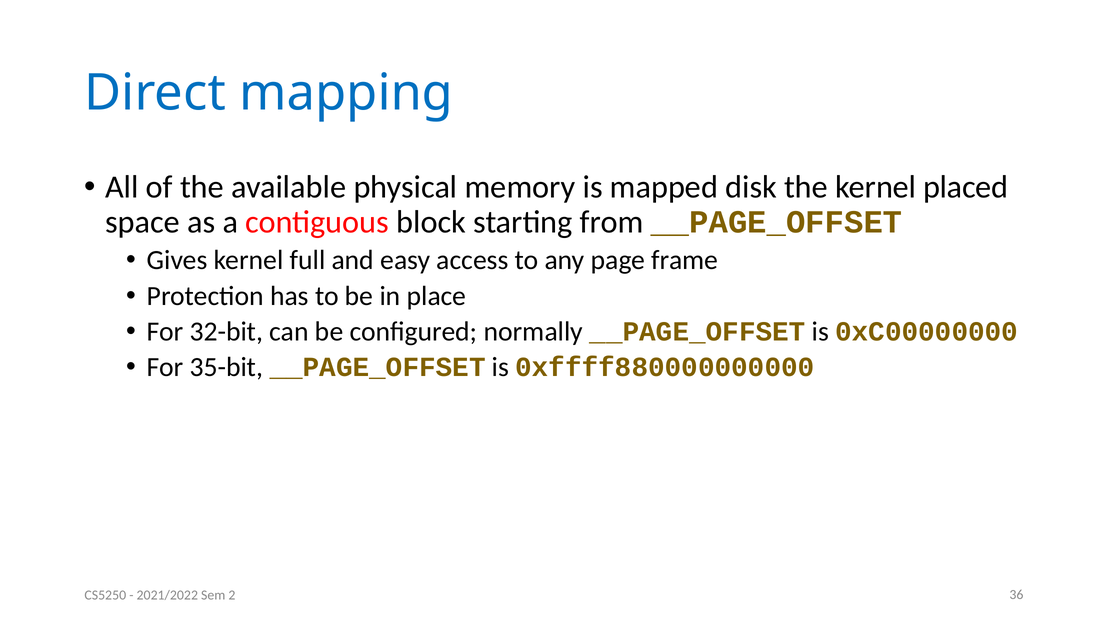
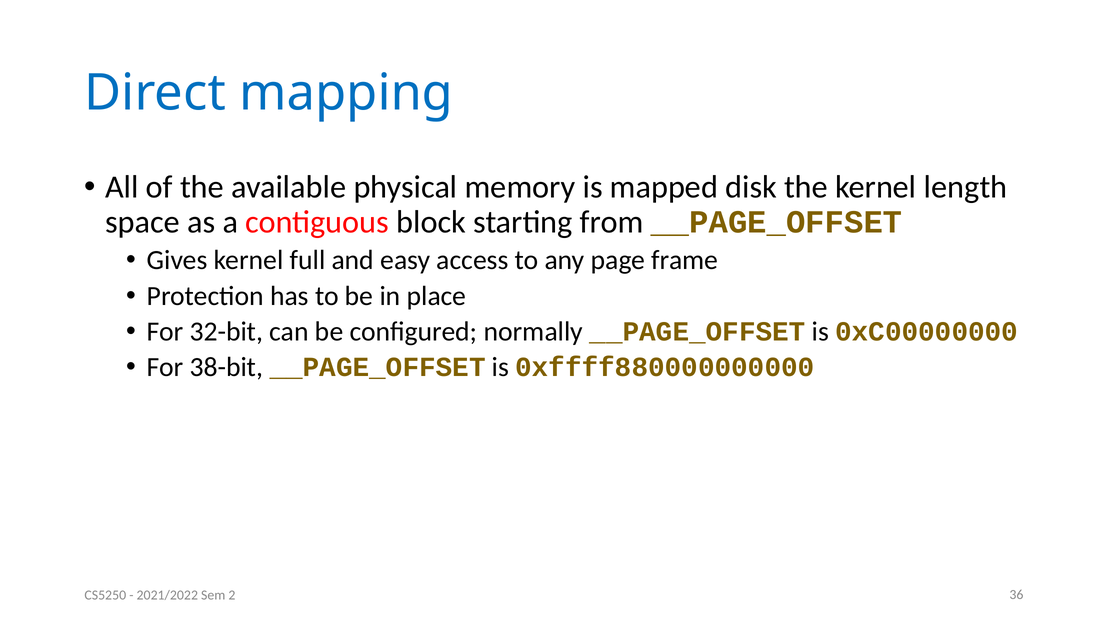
placed: placed -> length (966, 187)
35-bit: 35-bit -> 38-bit (226, 367)
